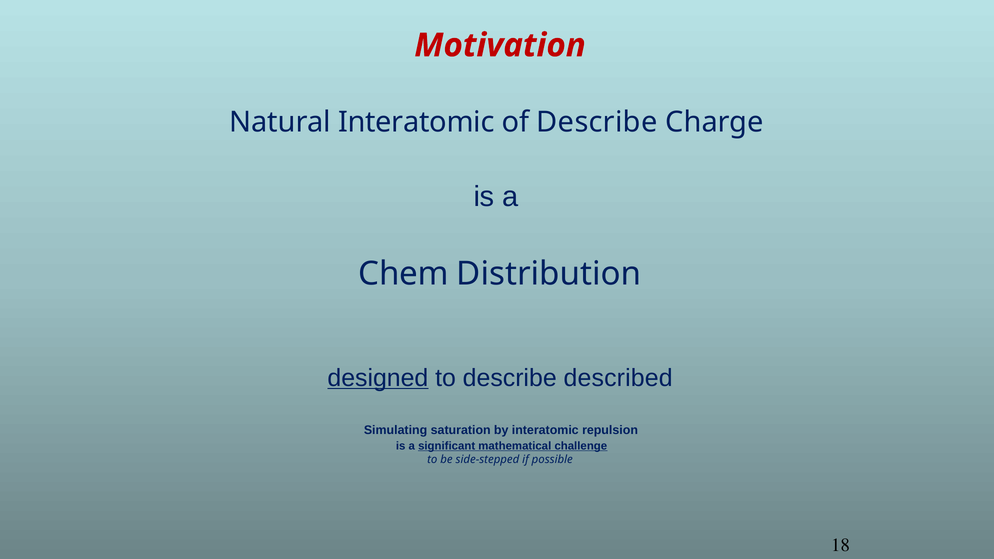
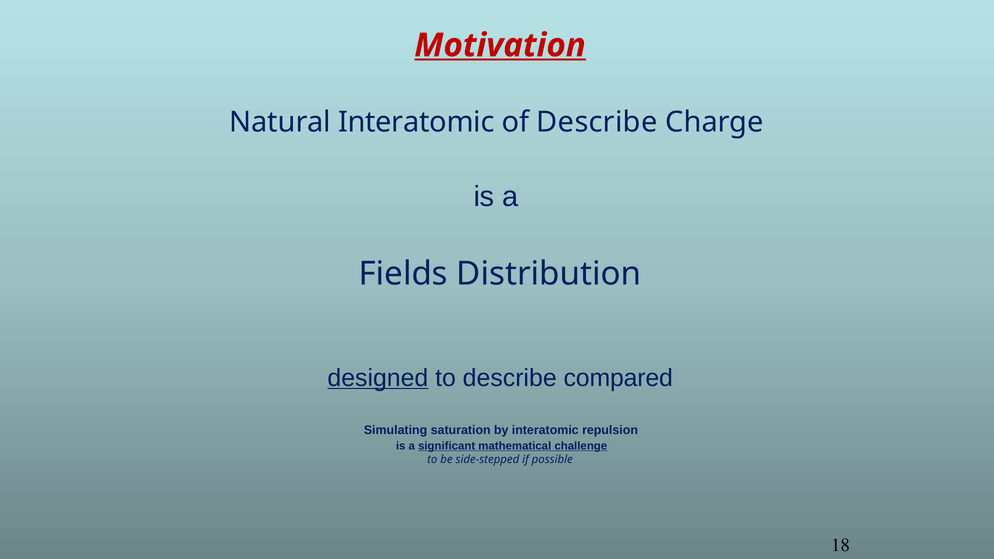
Motivation underline: none -> present (500, 45)
Chem: Chem -> Fields (403, 274)
described: described -> compared (618, 378)
